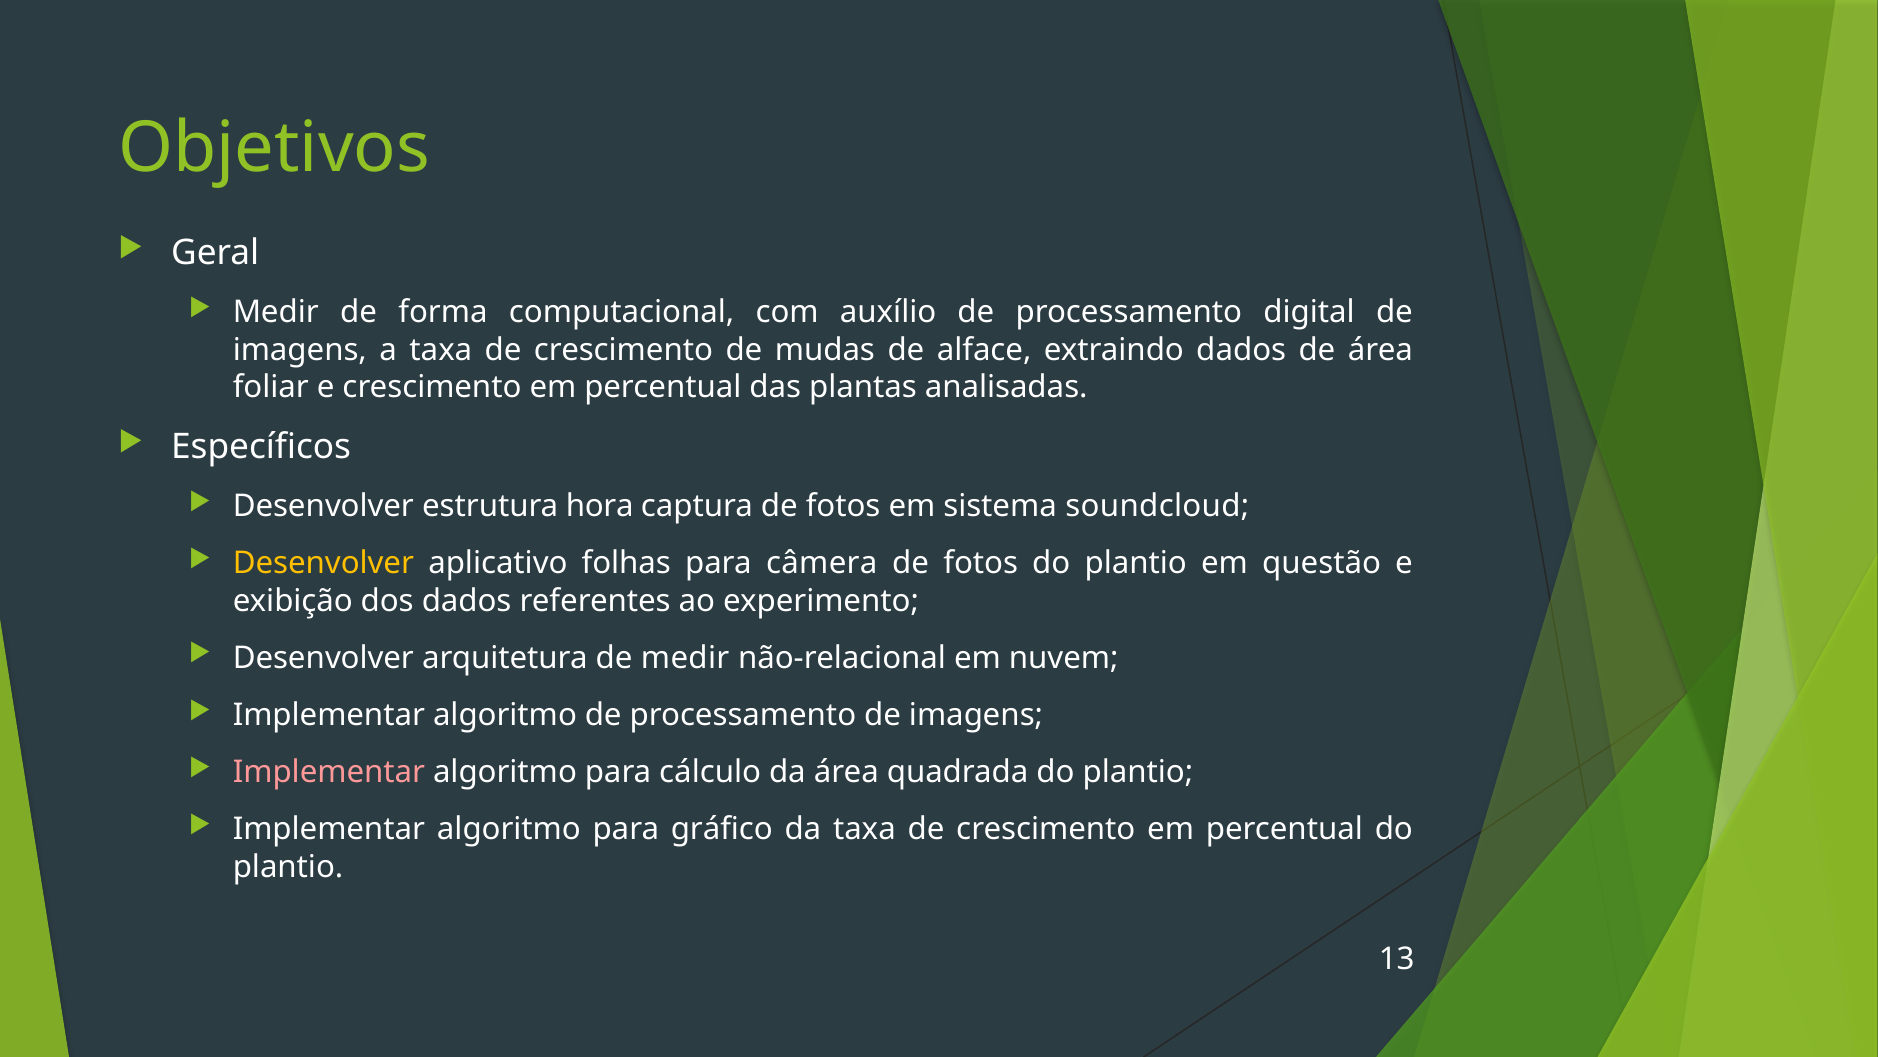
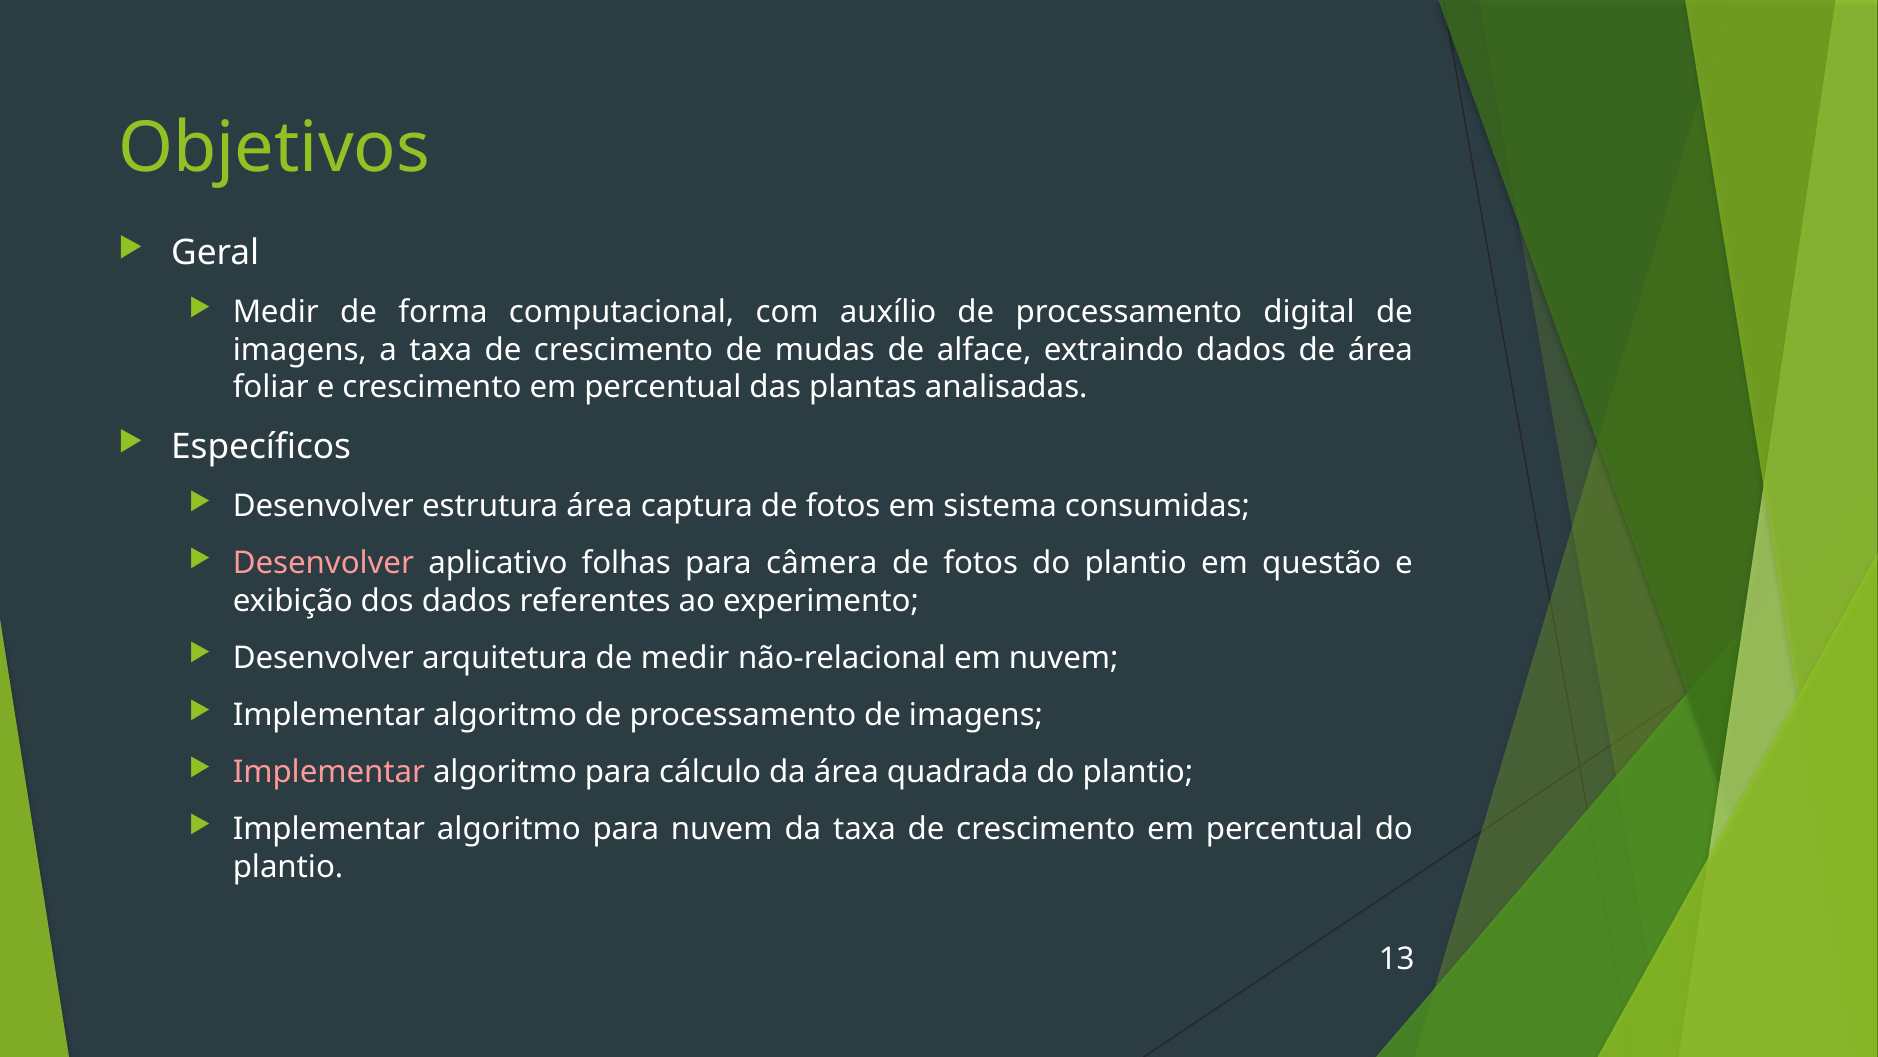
estrutura hora: hora -> área (599, 506)
soundcloud: soundcloud -> consumidas (1157, 506)
Desenvolver colour: yellow -> pink (323, 563)
para gráfico: gráfico -> nuvem (722, 829)
